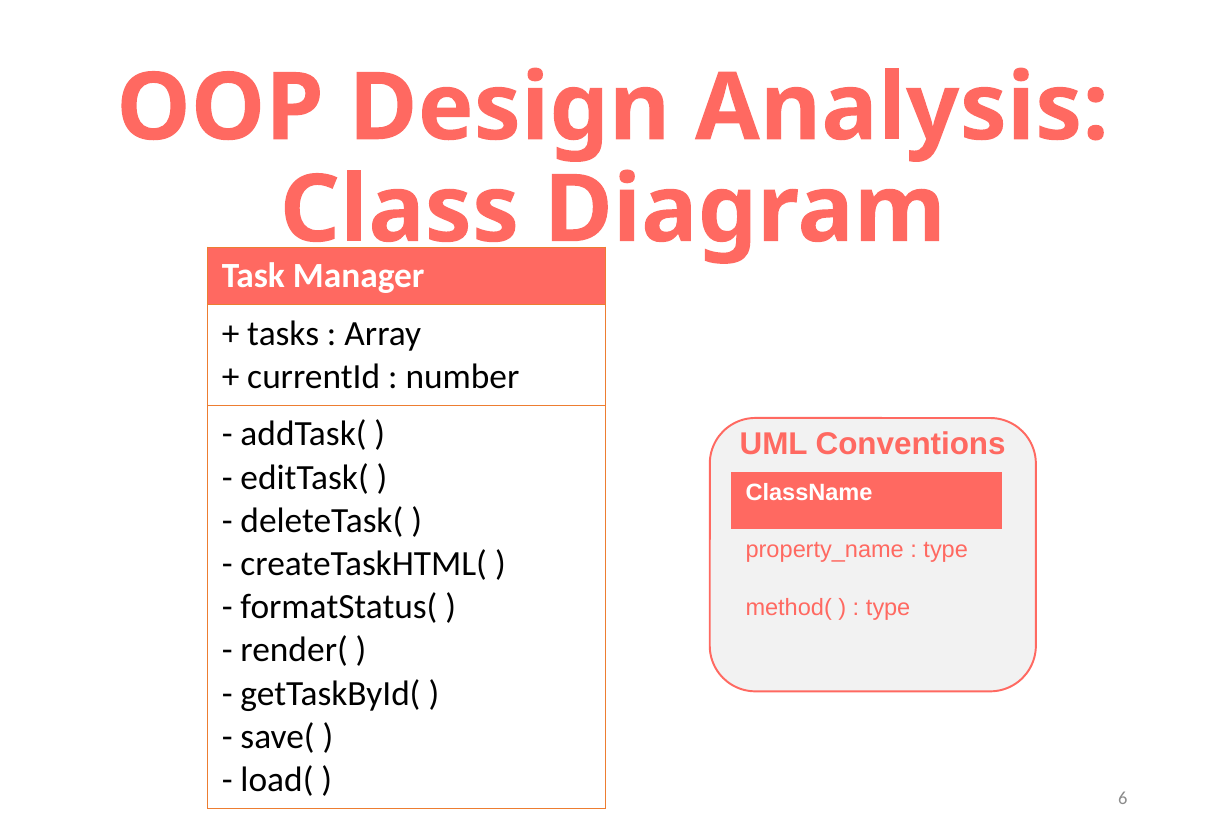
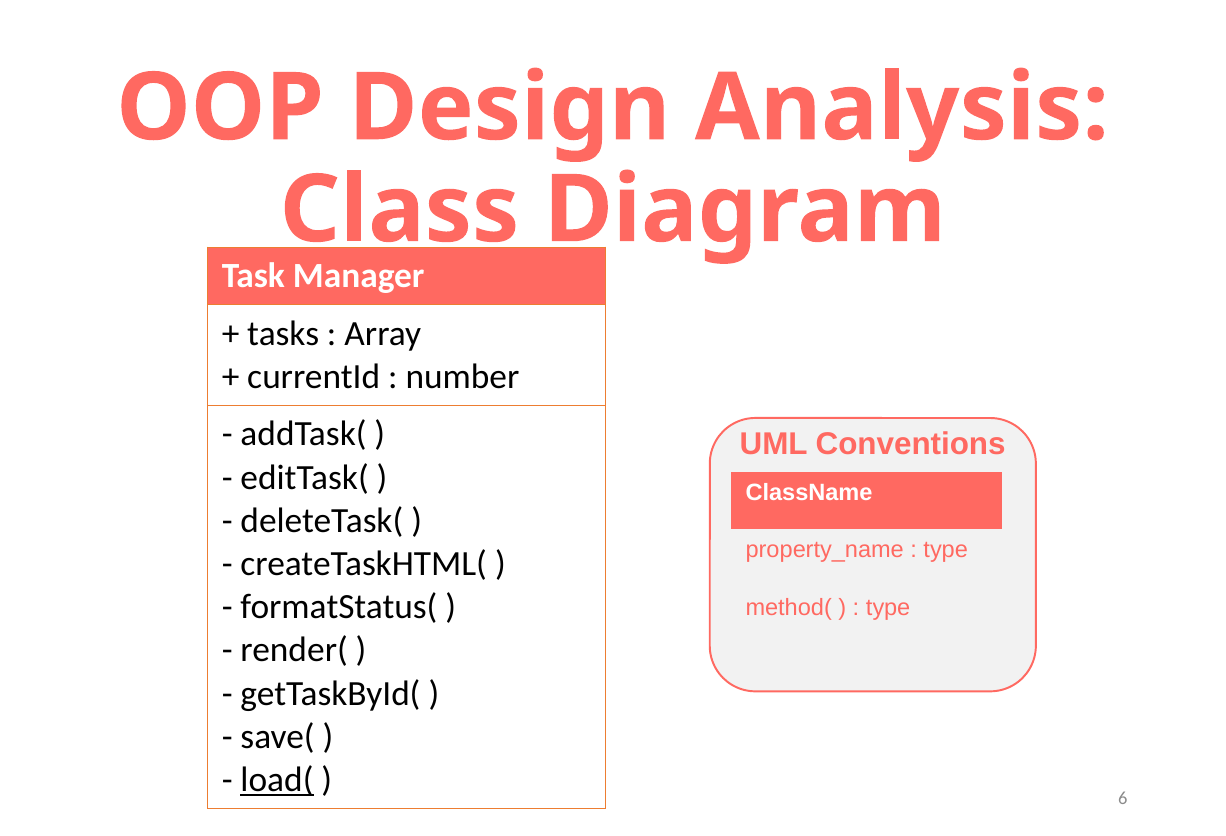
load( underline: none -> present (277, 780)
